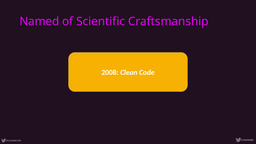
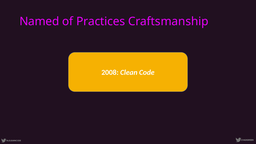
Scientific: Scientific -> Practices (101, 22)
